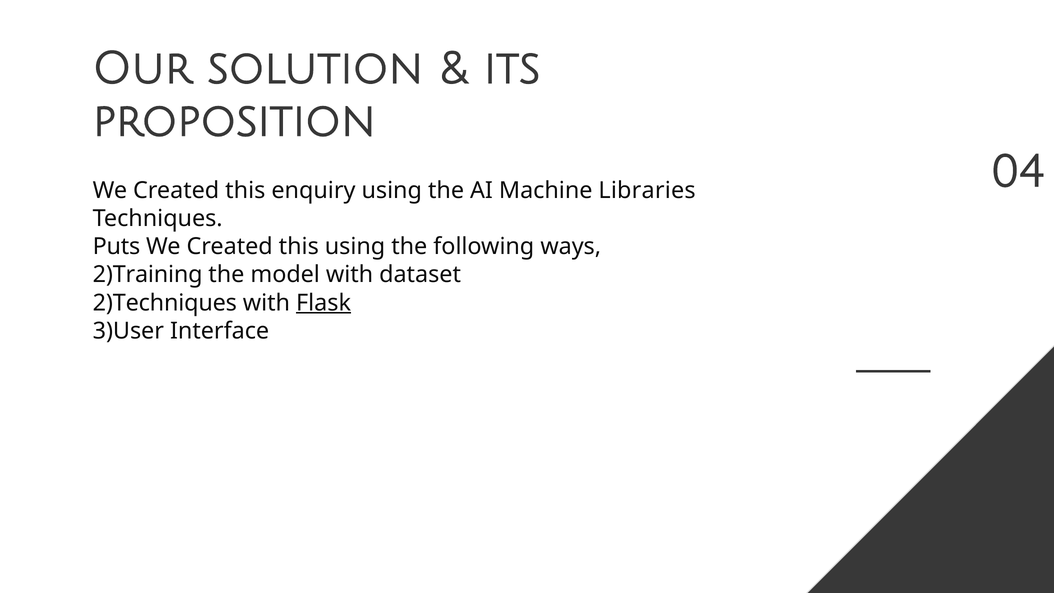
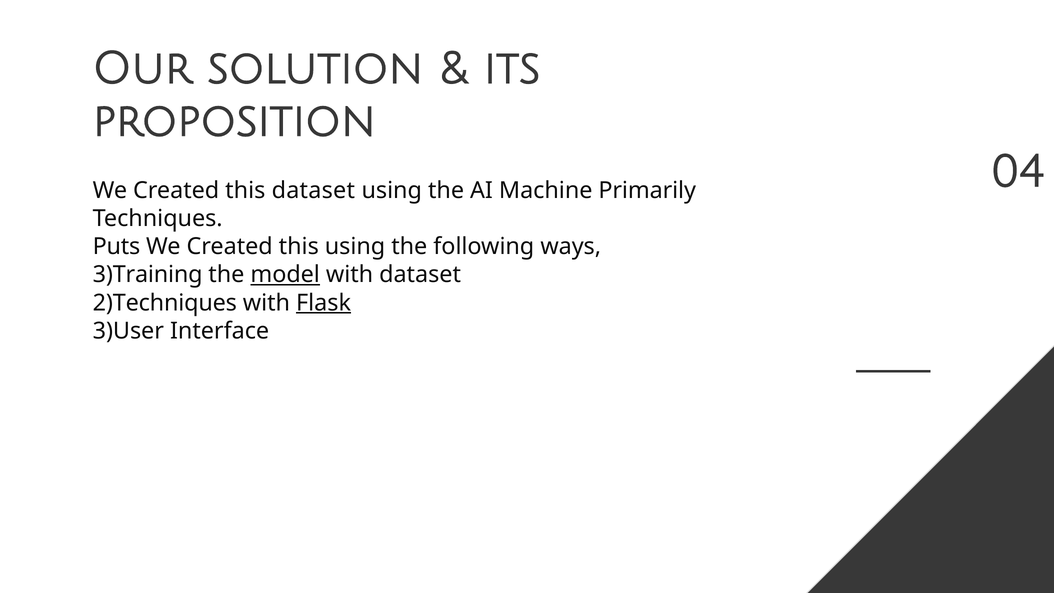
this enquiry: enquiry -> dataset (313, 190)
Libraries: Libraries -> Primarily (647, 190)
2)Training: 2)Training -> 3)Training (148, 275)
model underline: none -> present (285, 275)
